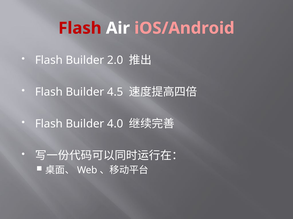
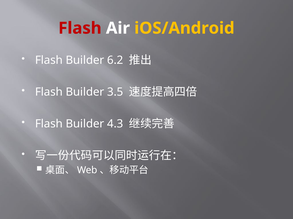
iOS/Android colour: pink -> yellow (184, 28)
2.0: 2.0 -> 6.2 (115, 60)
4.5: 4.5 -> 3.5 (115, 92)
4.0: 4.0 -> 4.3 (115, 124)
